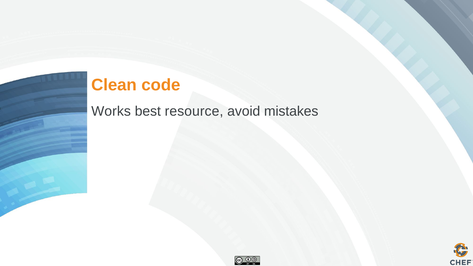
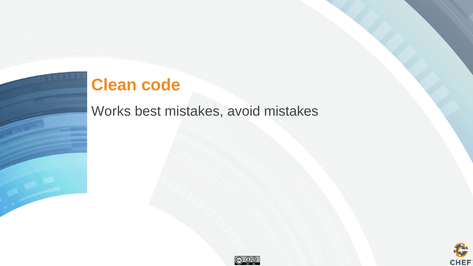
best resource: resource -> mistakes (194, 111)
